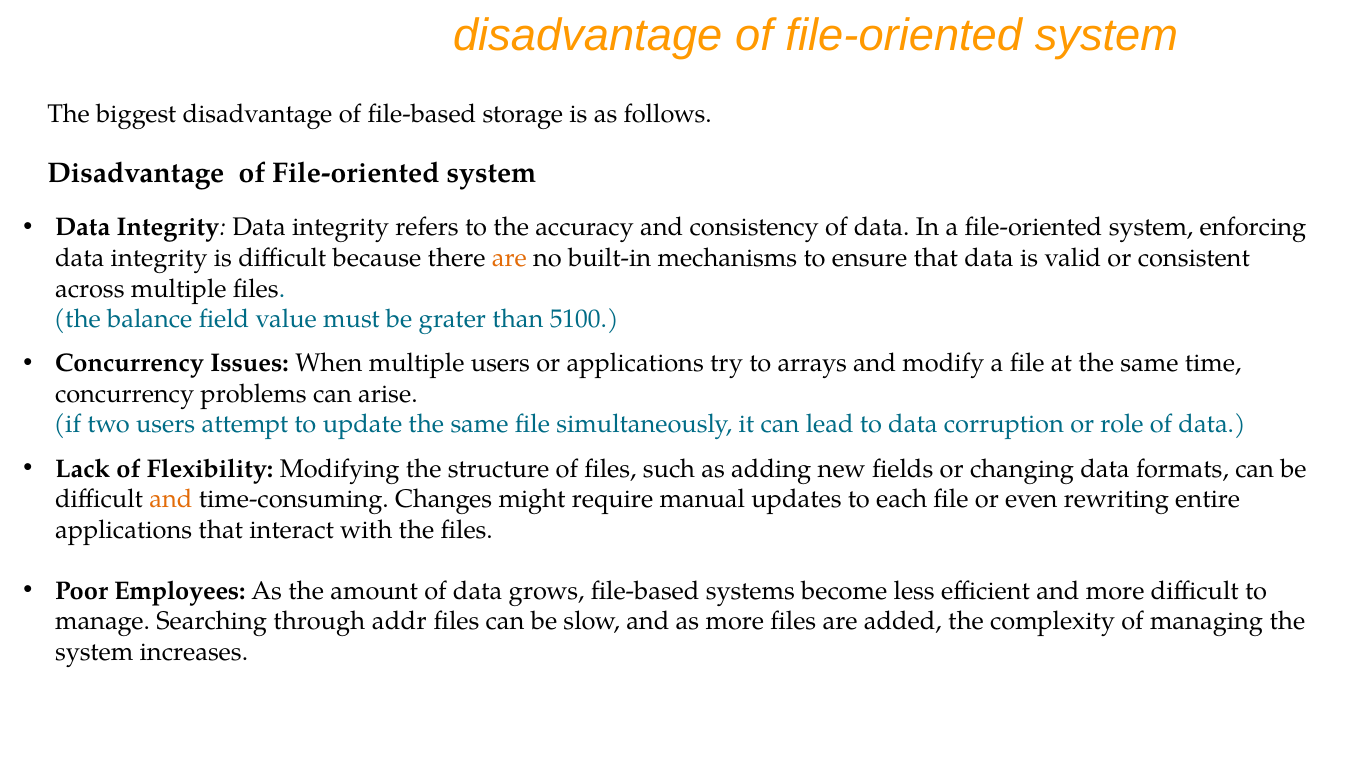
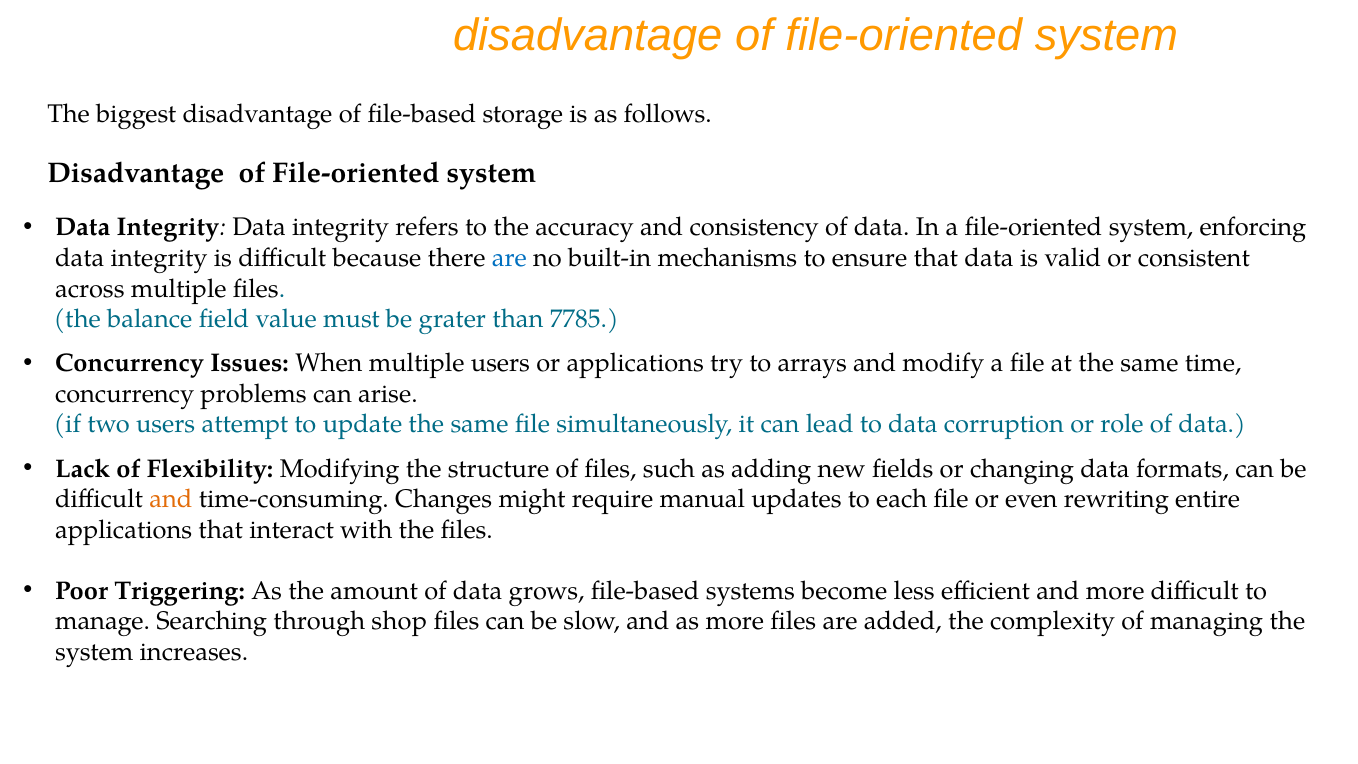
are colour: orange -> blue (509, 258)
5100: 5100 -> 7785 (584, 319)
Employees: Employees -> Triggering (180, 591)
addr: addr -> shop (399, 621)
